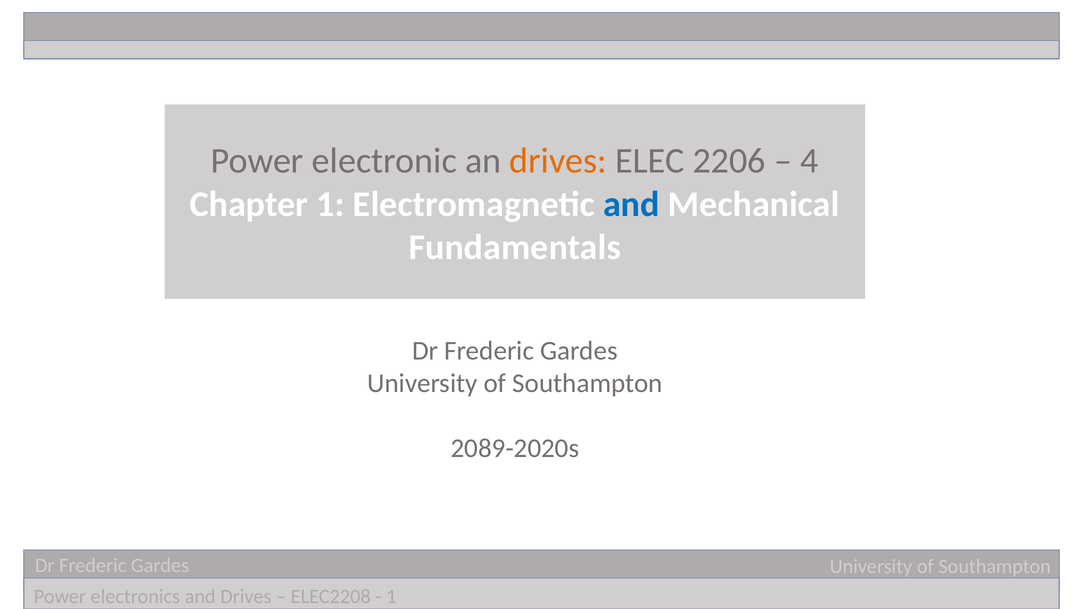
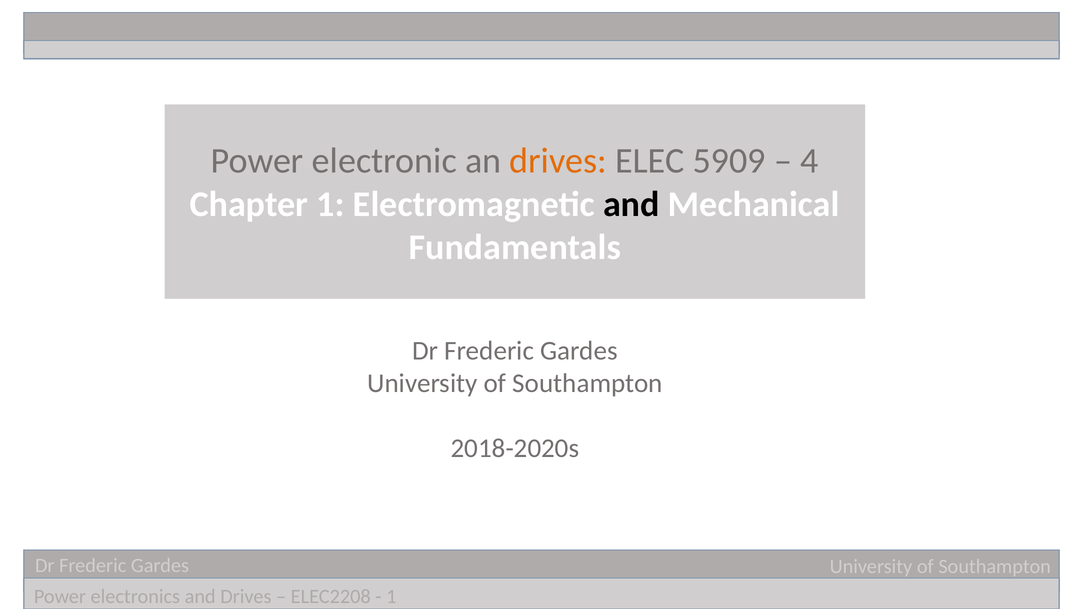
2206: 2206 -> 5909 (729, 161)
and colour: blue -> black (631, 204)
2089-2020s: 2089-2020s -> 2018-2020s (515, 448)
